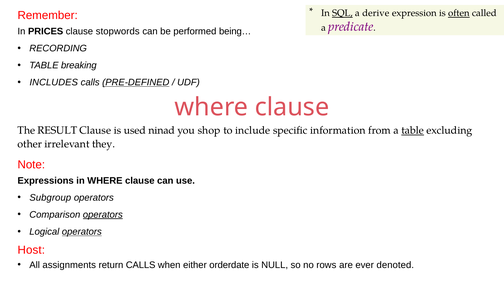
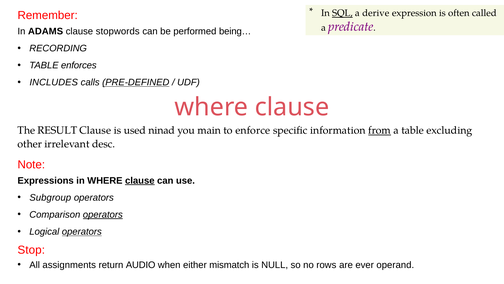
often underline: present -> none (459, 13)
PRICES: PRICES -> ADAMS (46, 31)
breaking: breaking -> enforces (79, 65)
shop: shop -> main (209, 130)
include: include -> enforce (253, 130)
from underline: none -> present (380, 130)
table underline: present -> none (413, 130)
they: they -> desc (104, 144)
clause underline: none -> present (140, 180)
Host: Host -> Stop (31, 250)
return CALLS: CALLS -> AUDIO (141, 265)
orderdate: orderdate -> mismatch (229, 265)
denoted: denoted -> operand (395, 265)
